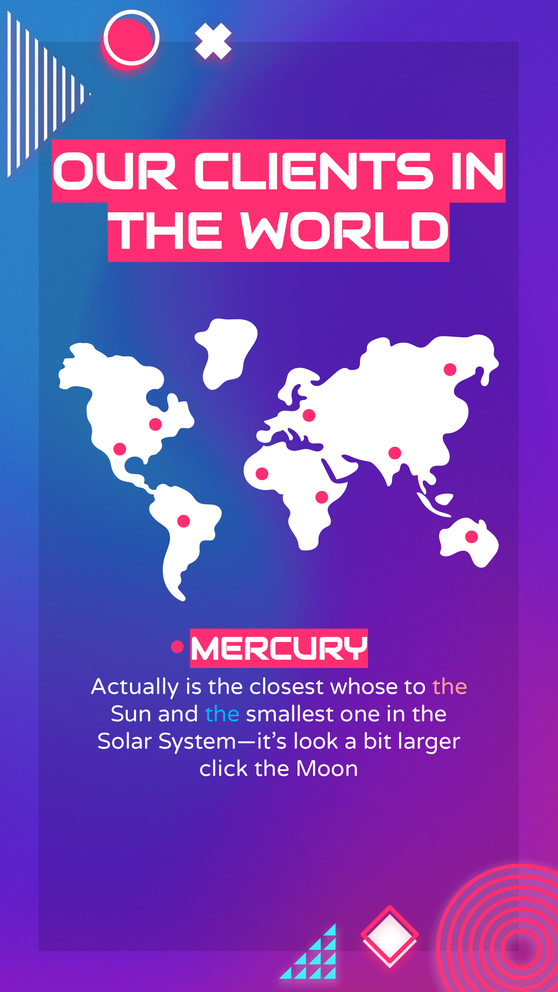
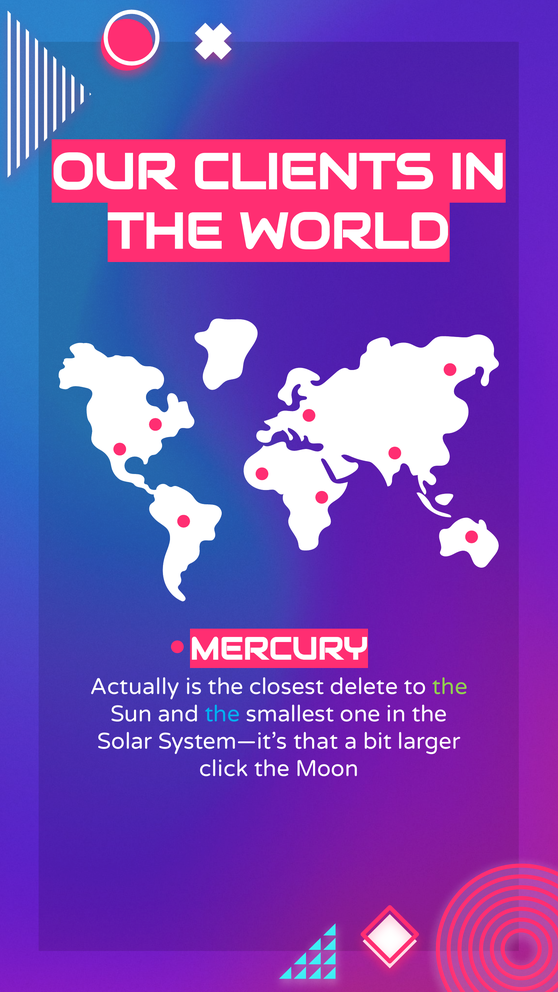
whose: whose -> delete (364, 687)
the colour: pink -> light green (450, 687)
look: look -> that (316, 741)
